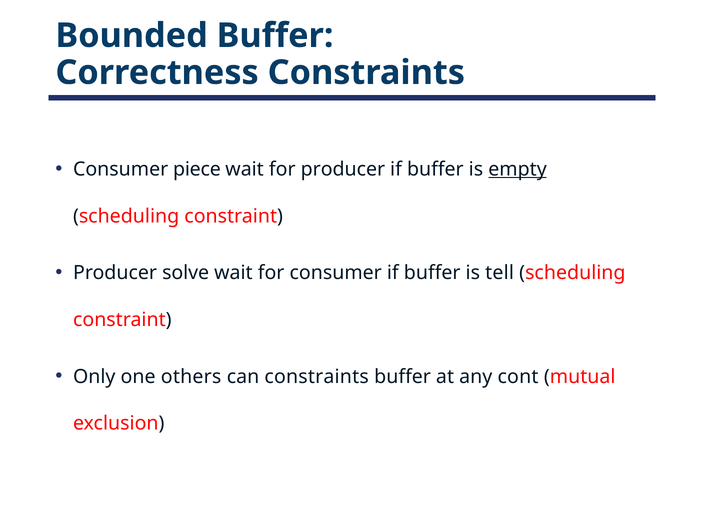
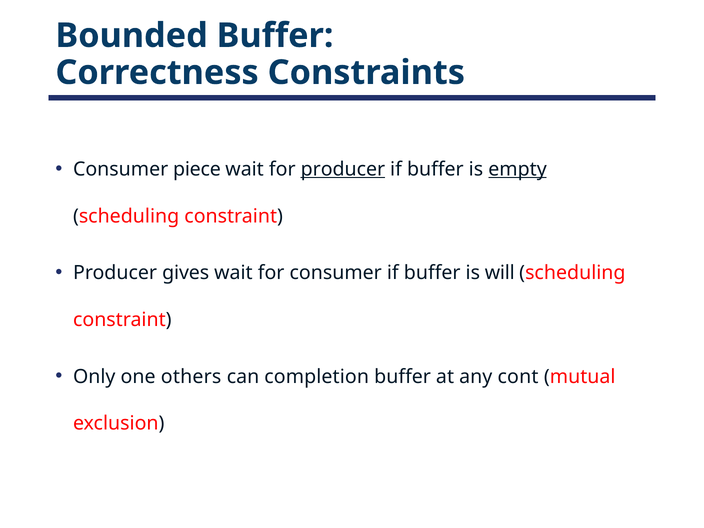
producer underline: none -> present (343, 169)
solve: solve -> gives (186, 273)
tell: tell -> will (500, 273)
can constraints: constraints -> completion (317, 377)
